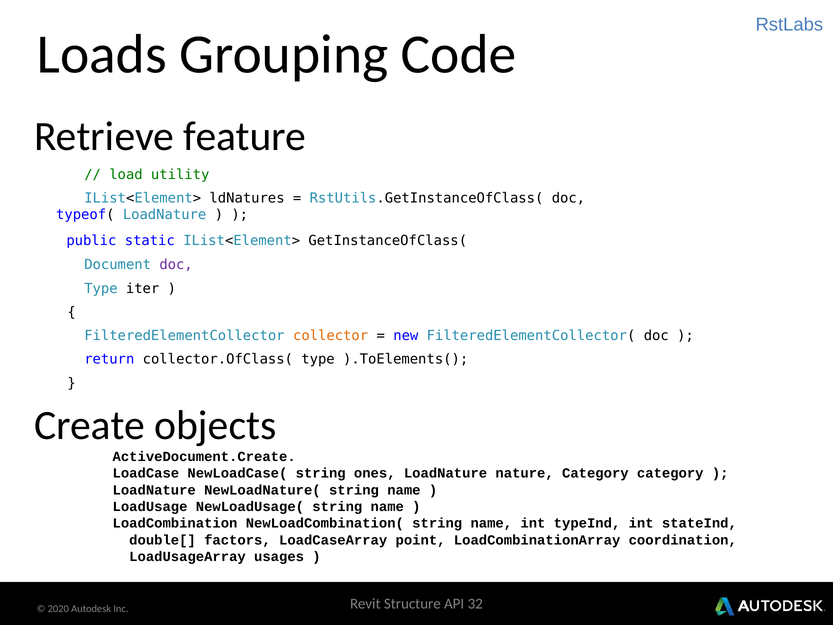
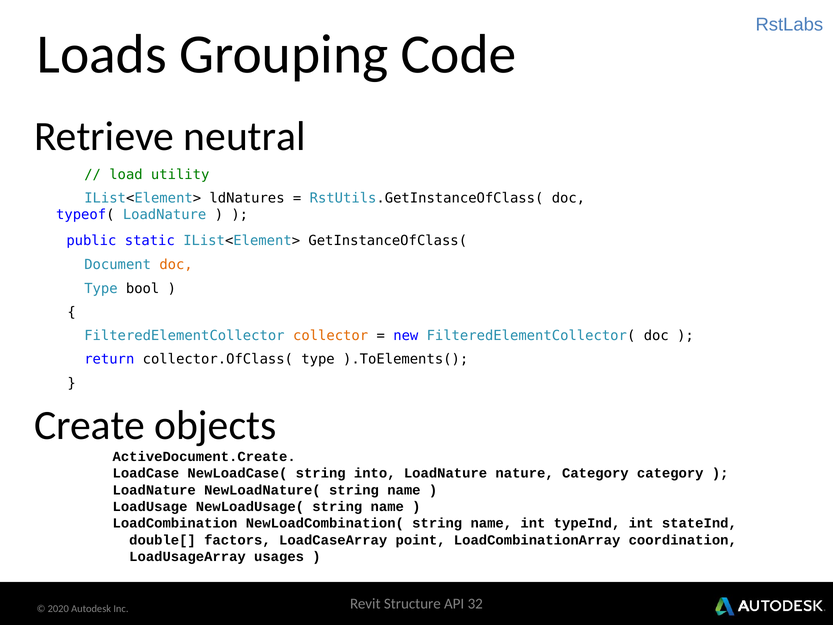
feature: feature -> neutral (245, 136)
doc colour: purple -> orange (176, 265)
iter: iter -> bool (143, 288)
ones: ones -> into (375, 473)
